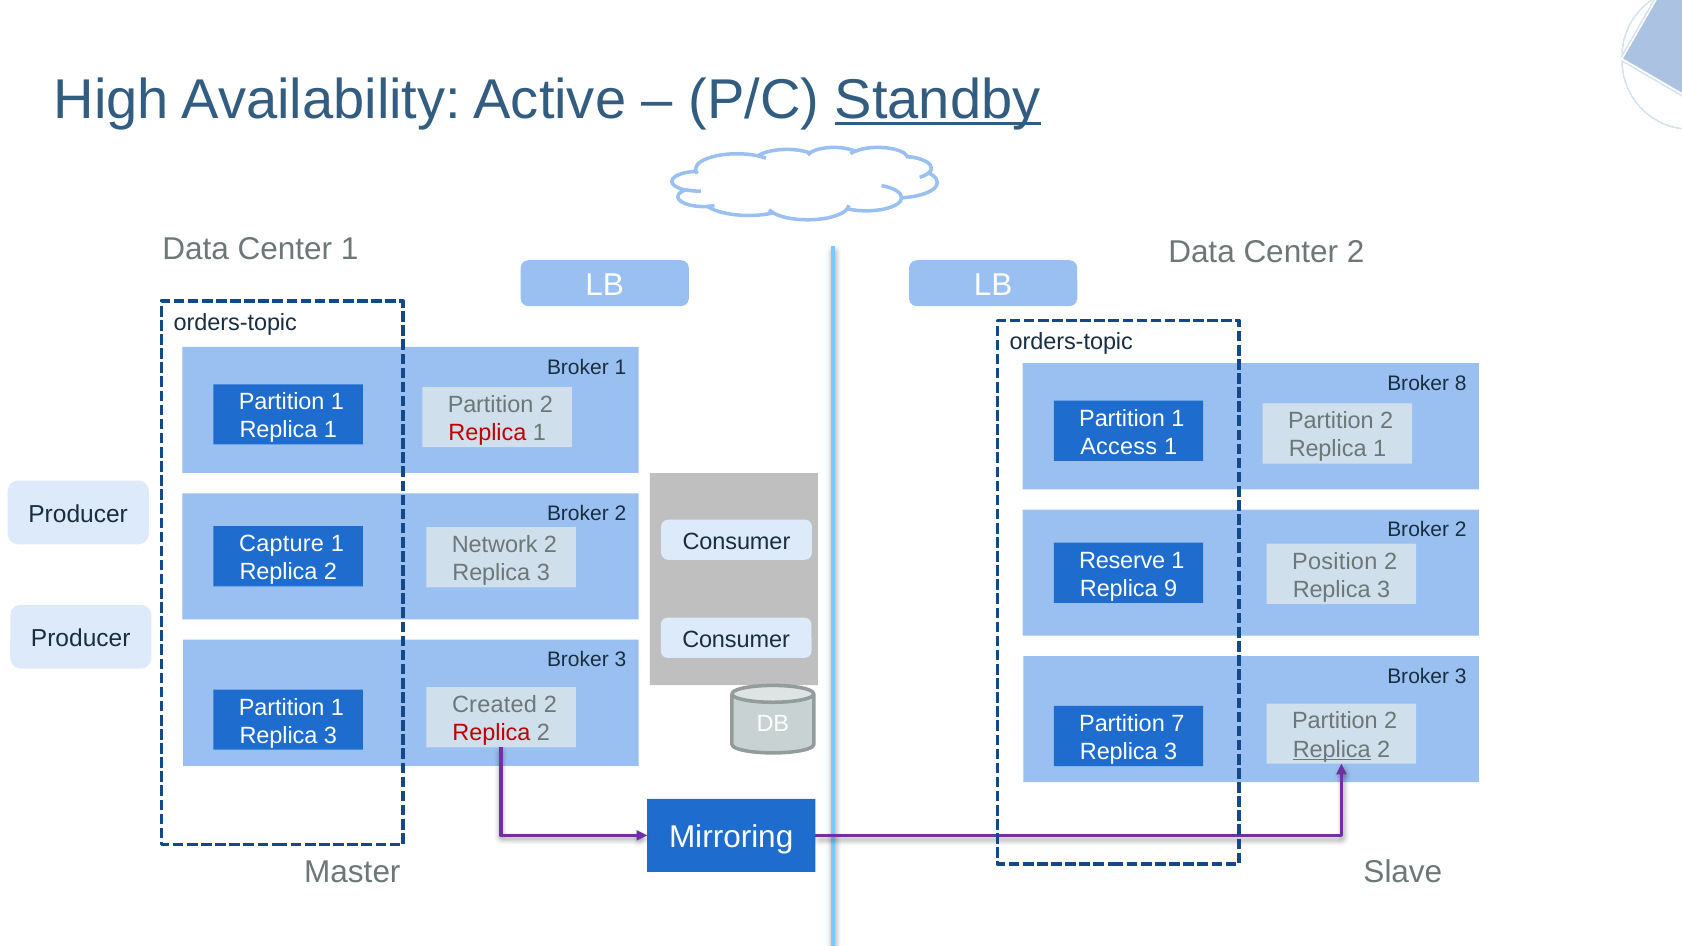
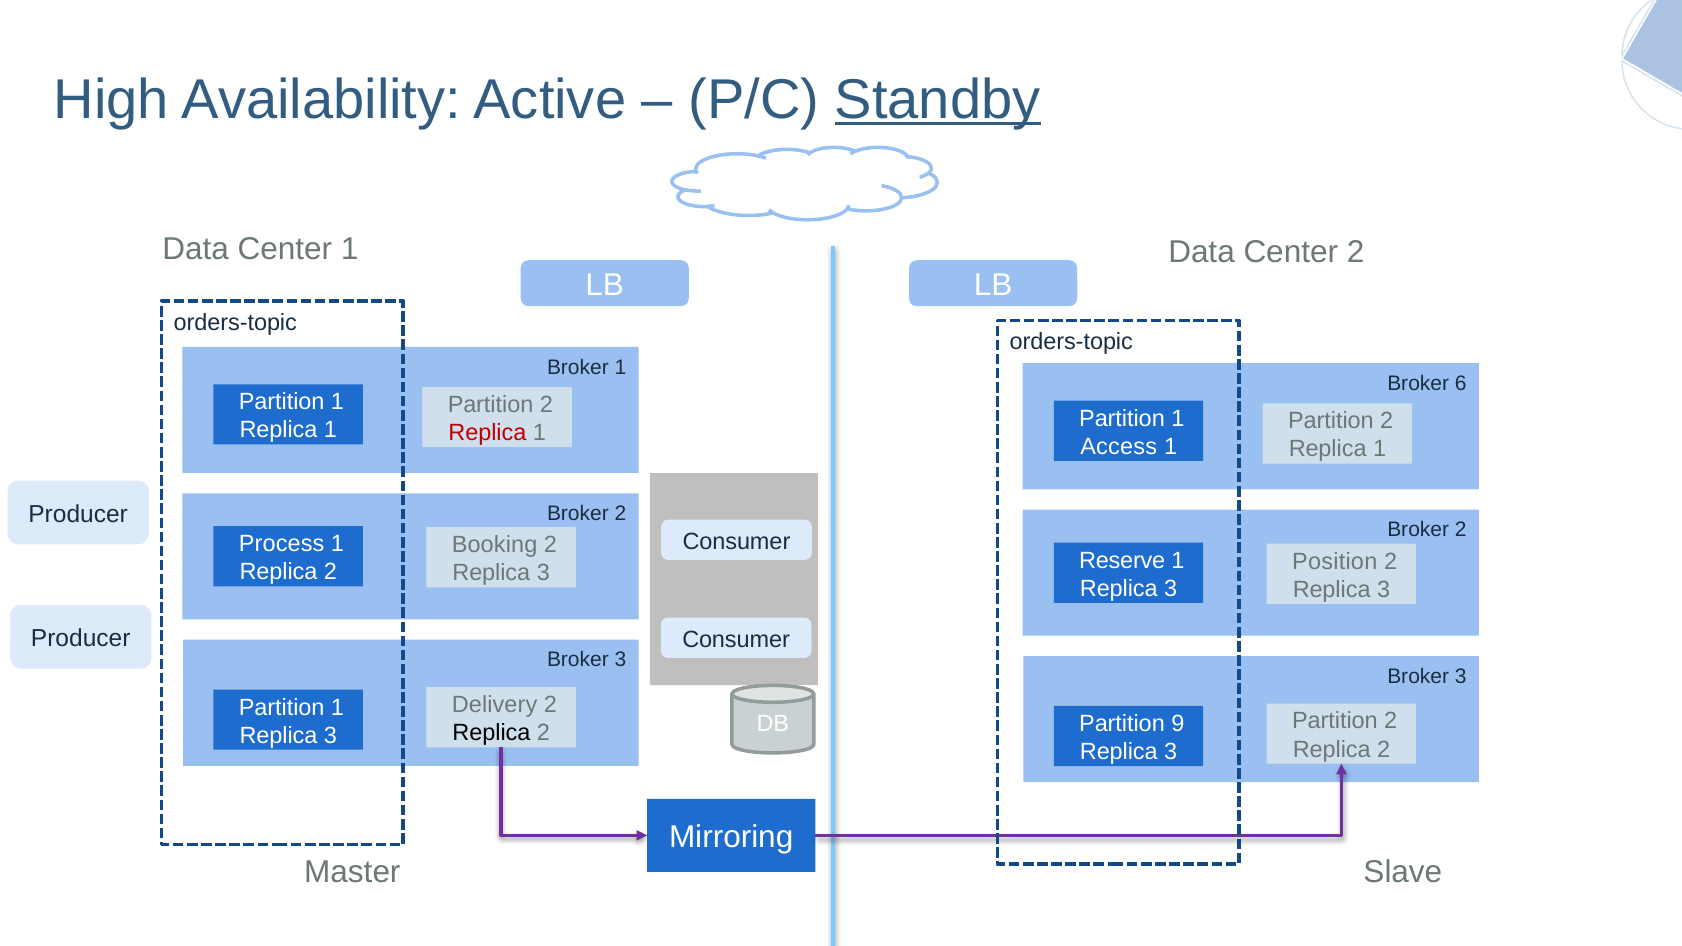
8: 8 -> 6 (1461, 384)
Capture: Capture -> Process (282, 544)
Network: Network -> Booking (495, 545)
9: 9 -> 3 (1171, 588)
Created: Created -> Delivery (495, 705)
7: 7 -> 9 (1178, 724)
Replica colour: red -> black (491, 733)
Replica underline: present -> none (1332, 749)
